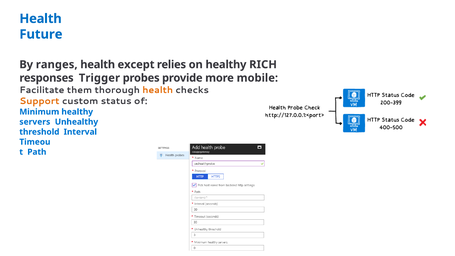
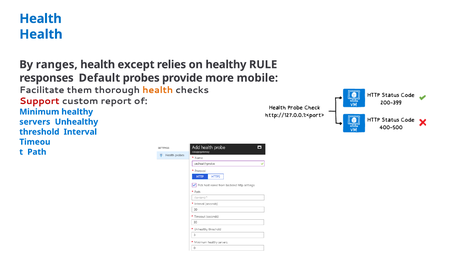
Future: Future -> Health (41, 34)
RICH: RICH -> RULE (263, 65)
Trigger: Trigger -> Default (99, 78)
Support colour: orange -> red (39, 101)
status: status -> report (116, 101)
